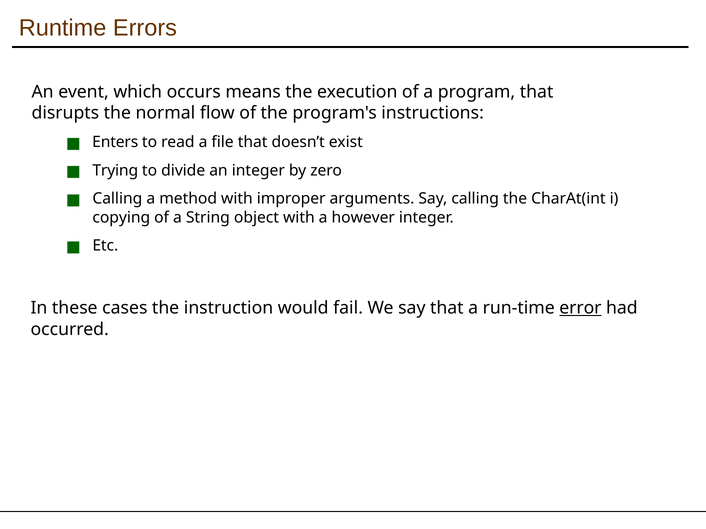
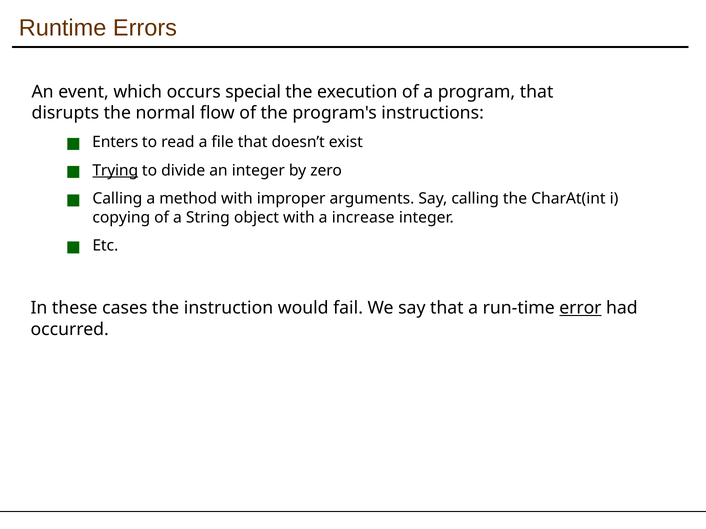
means: means -> special (253, 92)
Trying underline: none -> present (115, 171)
however: however -> increase (363, 218)
